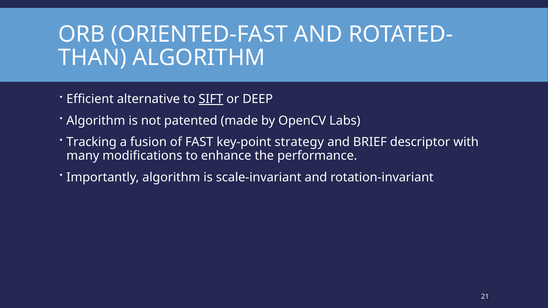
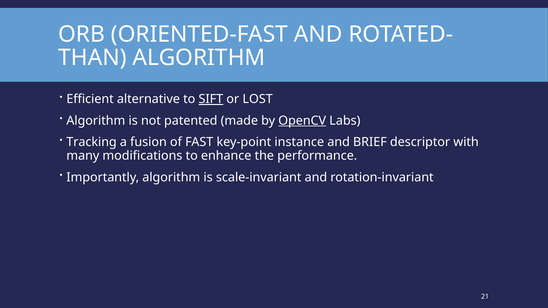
DEEP: DEEP -> LOST (258, 99)
OpenCV underline: none -> present (302, 121)
strategy: strategy -> instance (299, 142)
